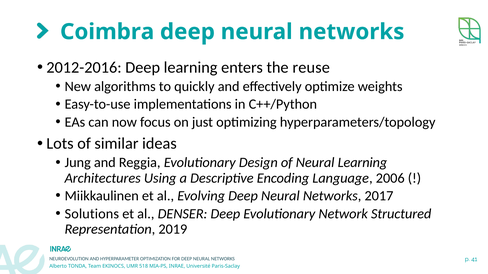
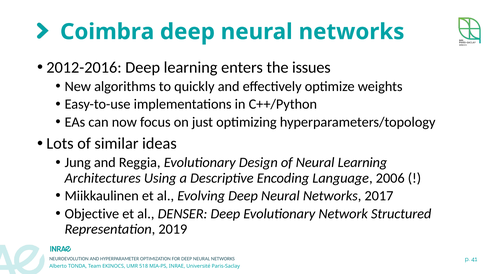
reuse: reuse -> issues (311, 67)
Solutions: Solutions -> Objective (92, 214)
